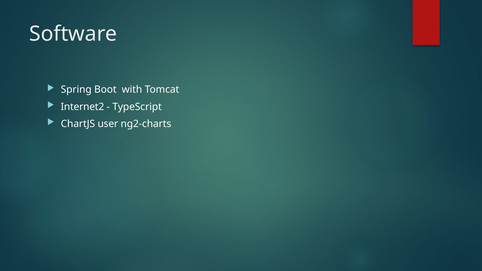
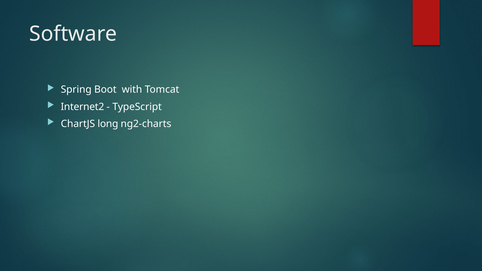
user: user -> long (108, 124)
